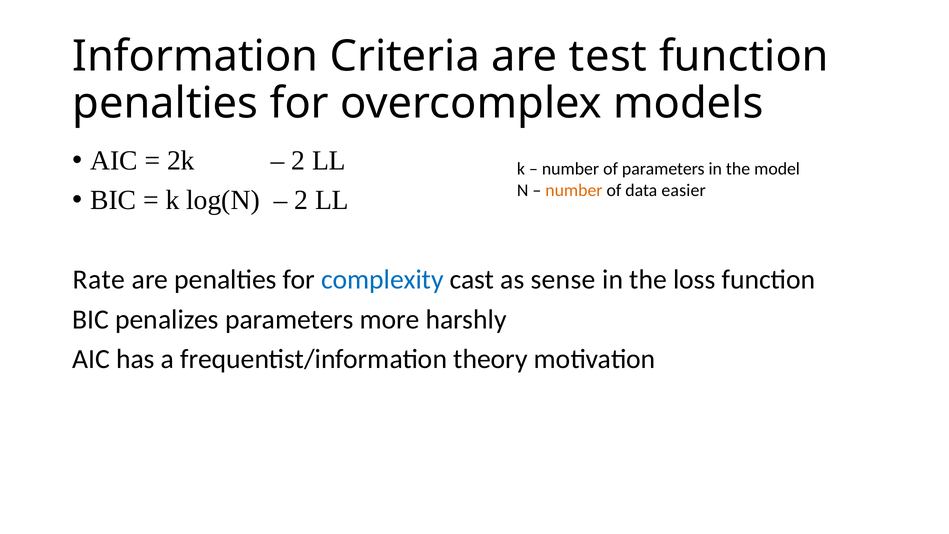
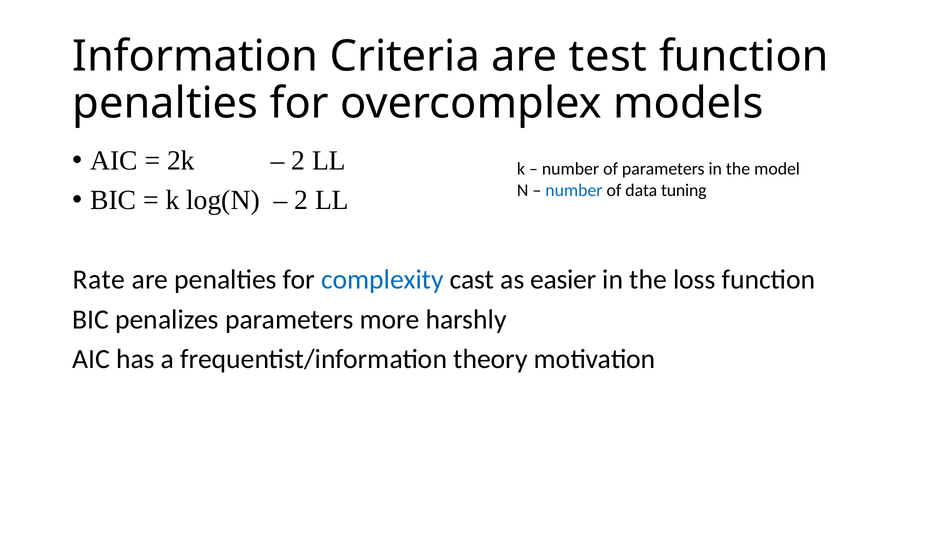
number colour: orange -> blue (574, 190)
easier: easier -> tuning (684, 190)
sense: sense -> easier (563, 280)
